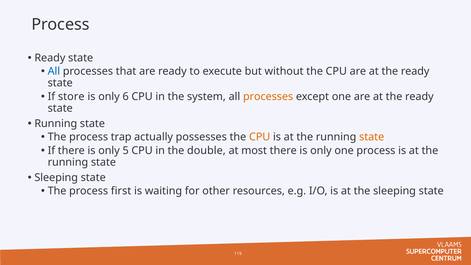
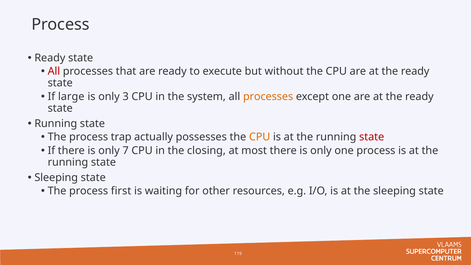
All colour: blue -> red (54, 71)
store: store -> large (71, 97)
6: 6 -> 3 (126, 97)
state colour: orange -> red (372, 137)
5: 5 -> 7 (126, 151)
double: double -> closing (206, 151)
